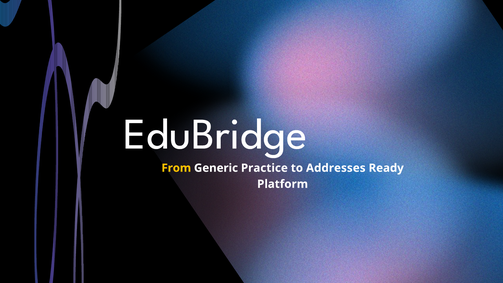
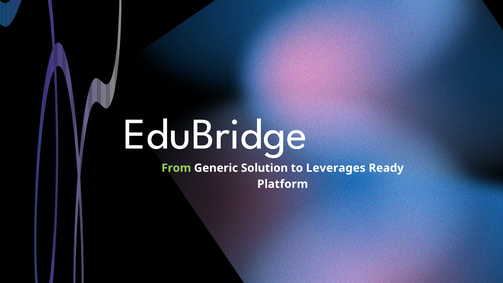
From colour: yellow -> light green (176, 168)
Practice: Practice -> Solution (264, 168)
Addresses: Addresses -> Leverages (336, 168)
